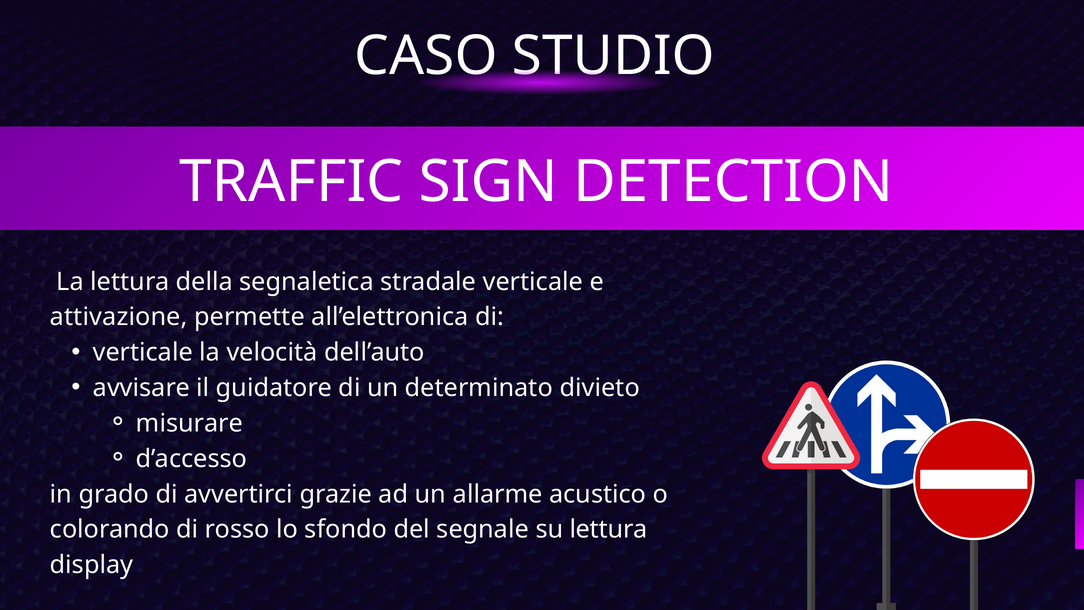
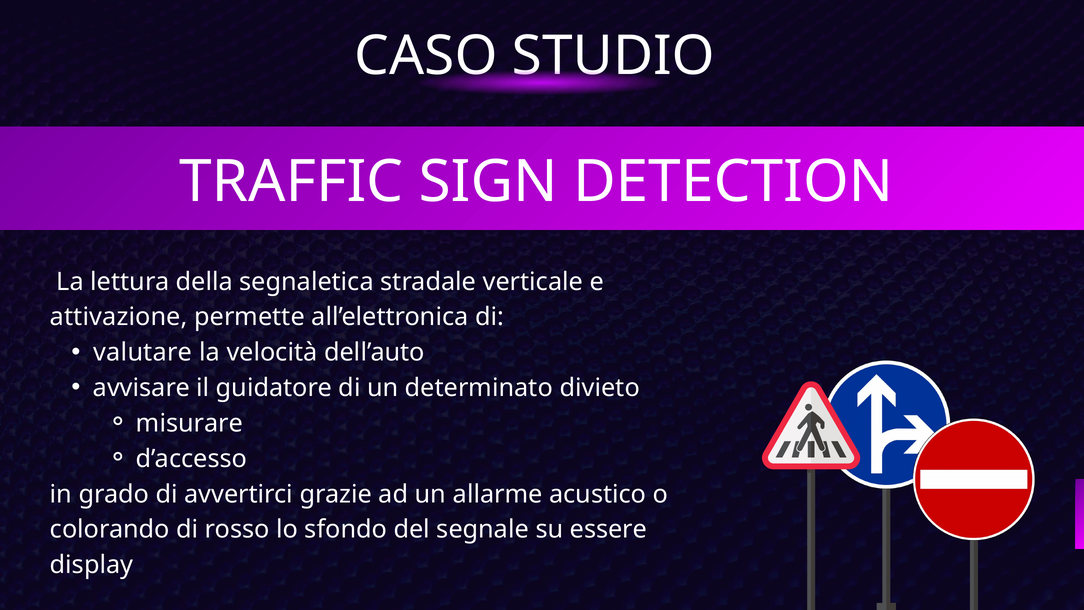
verticale: verticale -> valutare (143, 352)
su lettura: lettura -> essere (608, 529)
